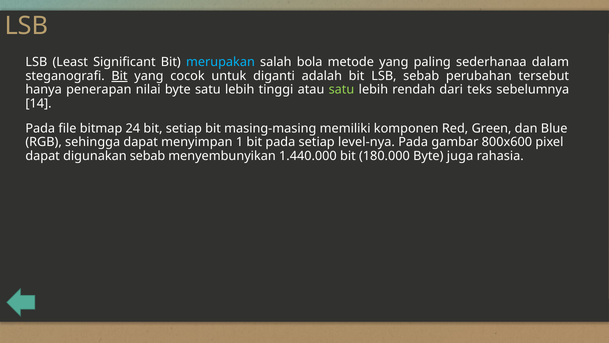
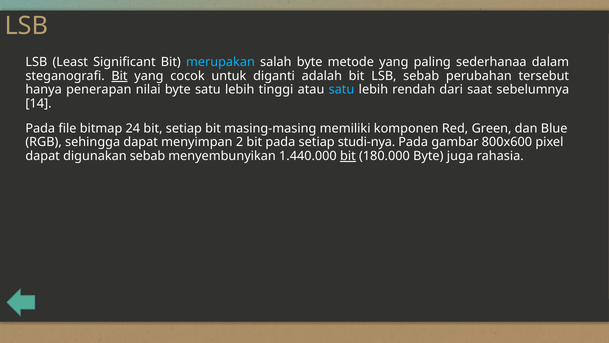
salah bola: bola -> byte (310, 62)
satu colour: light green -> light blue (341, 90)
teks: teks -> saat (480, 90)
1: 1 -> 2 (240, 142)
level-nya: level-nya -> studi-nya (367, 142)
bit underline: none -> present (348, 156)
